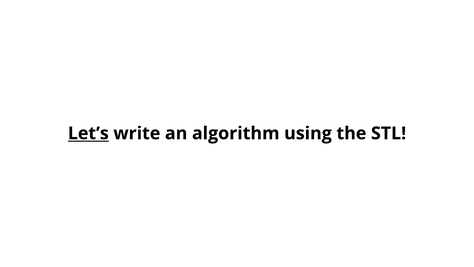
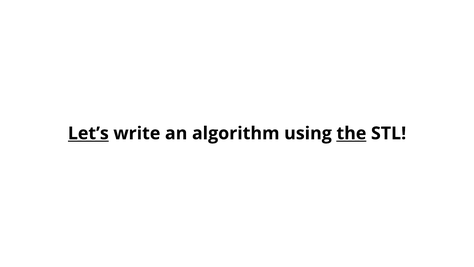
the underline: none -> present (351, 133)
